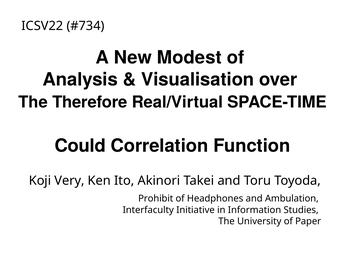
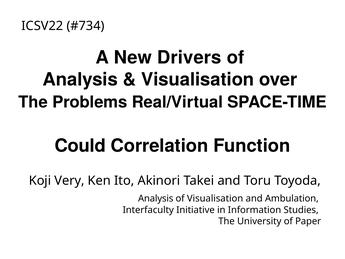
Modest: Modest -> Drivers (189, 58)
Therefore: Therefore -> Problems (90, 102)
Prohibit: Prohibit -> Analysis (156, 198)
of Headphones: Headphones -> Visualisation (215, 198)
